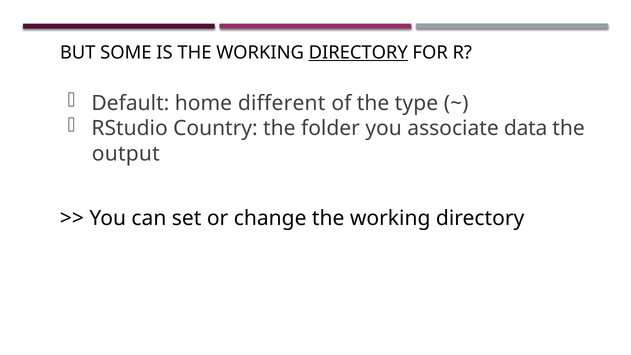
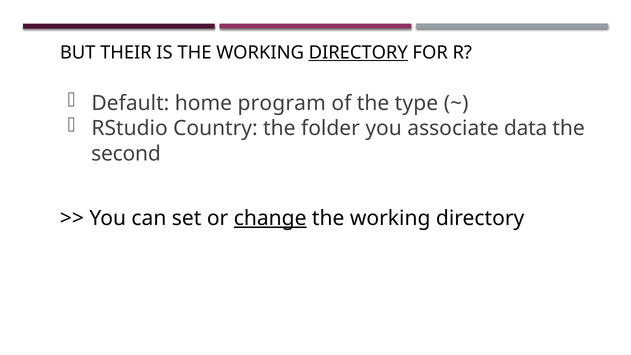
SOME: SOME -> THEIR (126, 53)
different: different -> program (282, 103)
output: output -> second (126, 154)
change underline: none -> present (270, 218)
